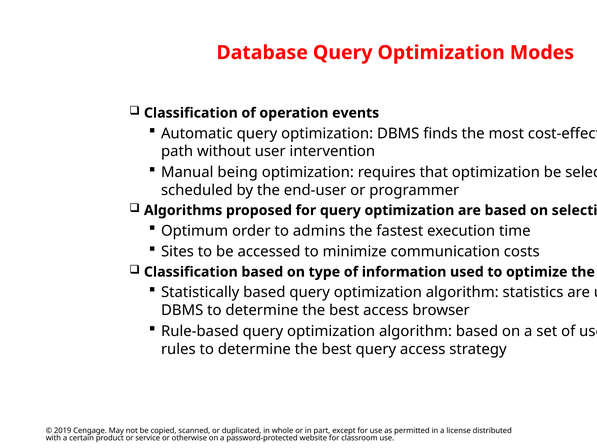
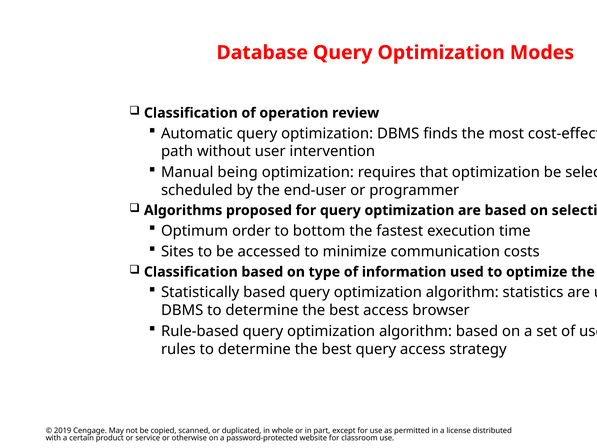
events: events -> review (356, 113)
admins: admins -> bottom (319, 231)
